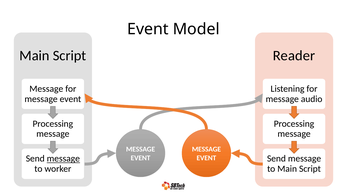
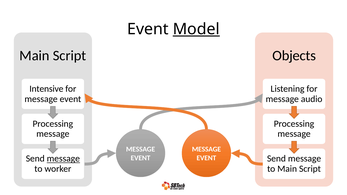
Model underline: none -> present (196, 29)
Reader: Reader -> Objects (294, 56)
Message: Message -> Intensive (46, 89)
